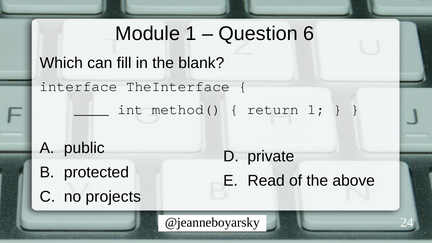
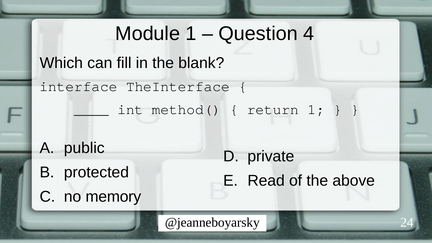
6: 6 -> 4 (309, 34)
projects: projects -> memory (113, 197)
